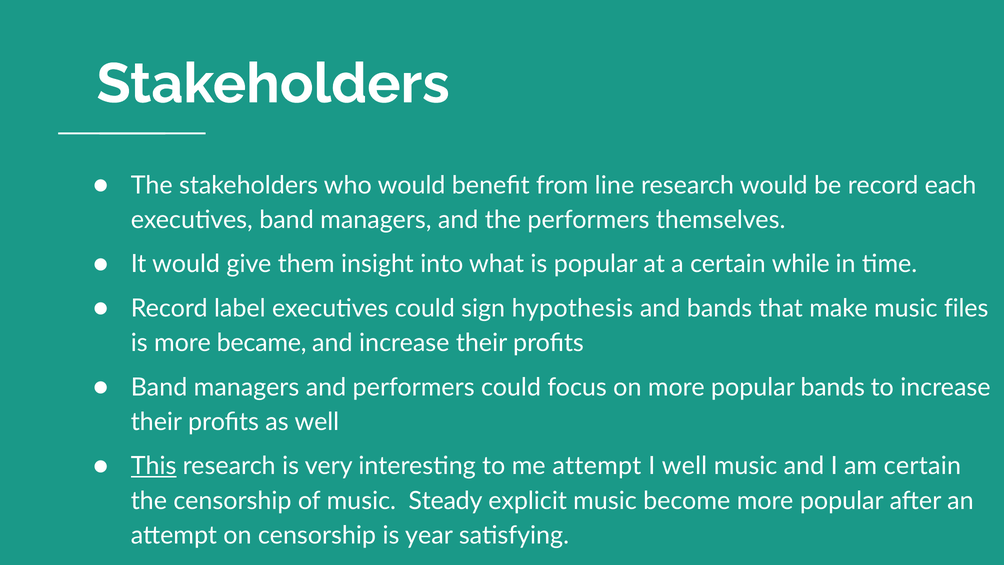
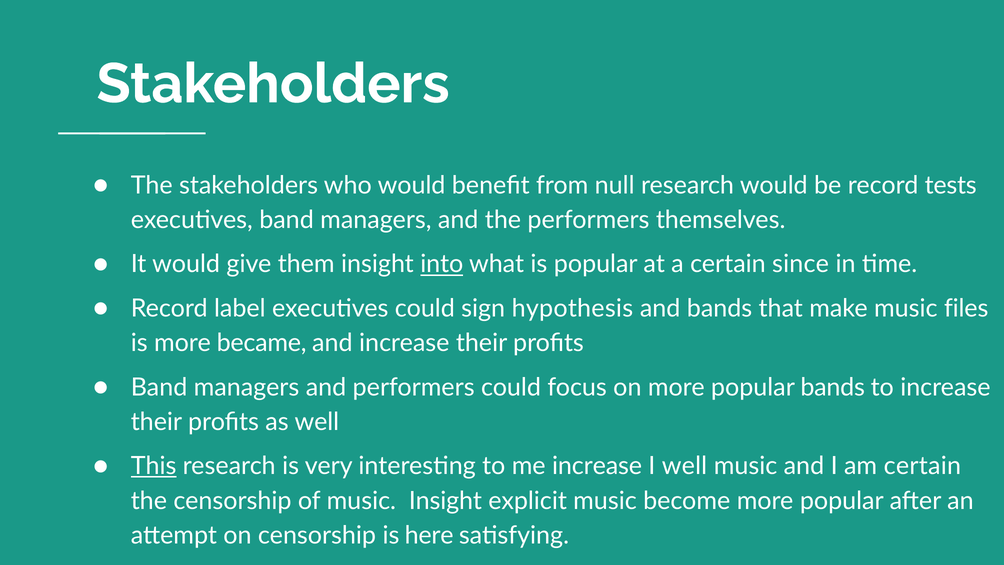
line: line -> null (615, 185)
each: each -> tests (951, 185)
into underline: none -> present (442, 264)
while: while -> since (801, 264)
me attempt: attempt -> increase (597, 466)
music Steady: Steady -> Insight (445, 501)
year: year -> here (429, 535)
